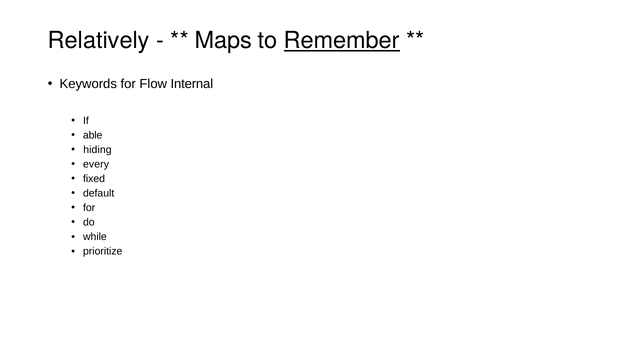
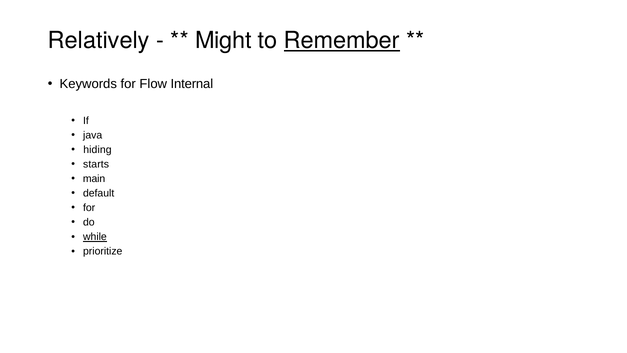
Maps: Maps -> Might (223, 40)
able: able -> java (93, 135)
every: every -> starts (96, 164)
fixed: fixed -> main (94, 179)
while underline: none -> present (95, 237)
